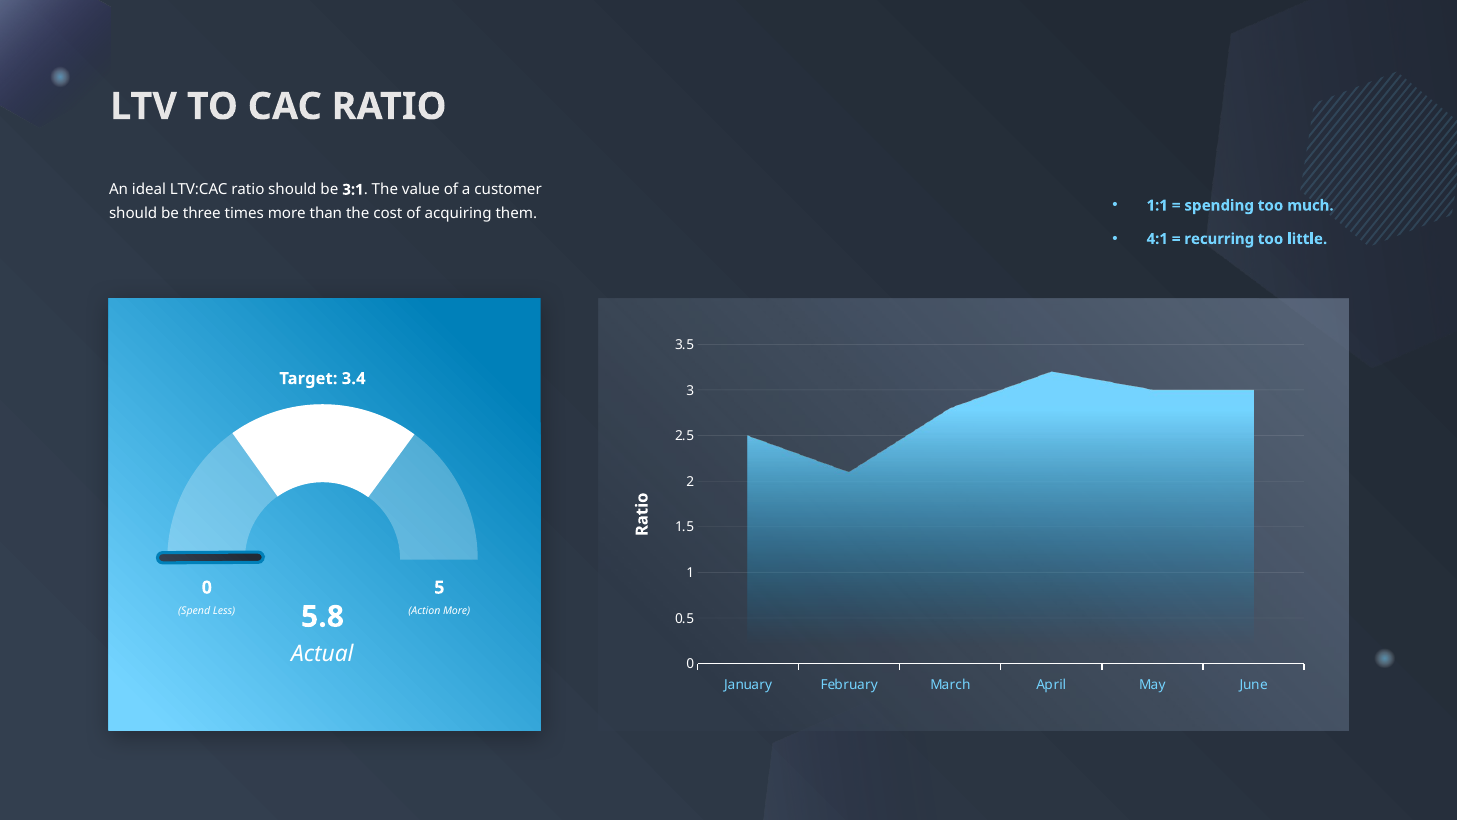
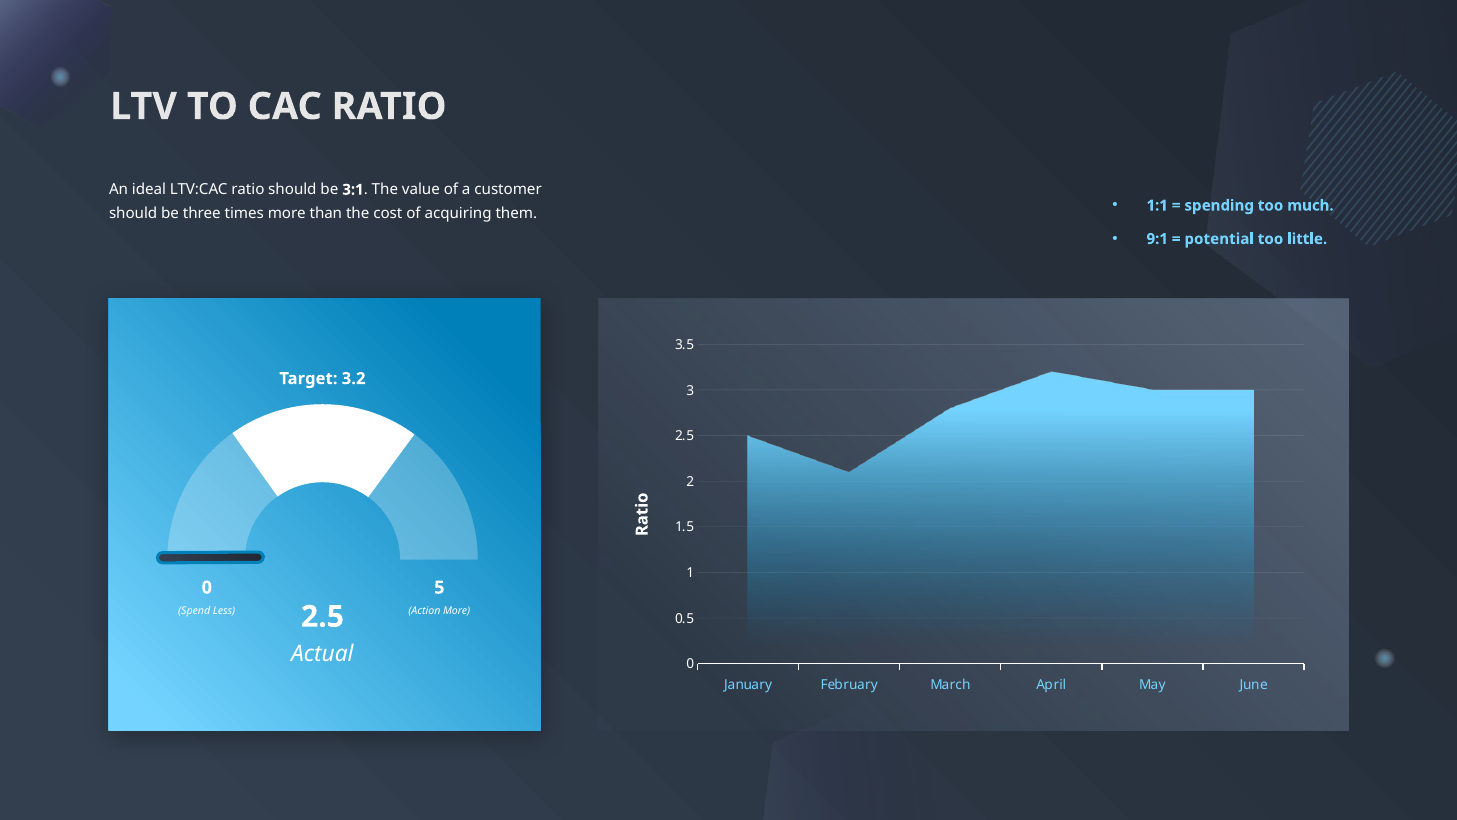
4:1: 4:1 -> 9:1 (1157, 239)
recurring: recurring -> potential (1219, 239)
3.4: 3.4 -> 3.2 (354, 378)
5.8: 5.8 -> 2.5 (323, 616)
